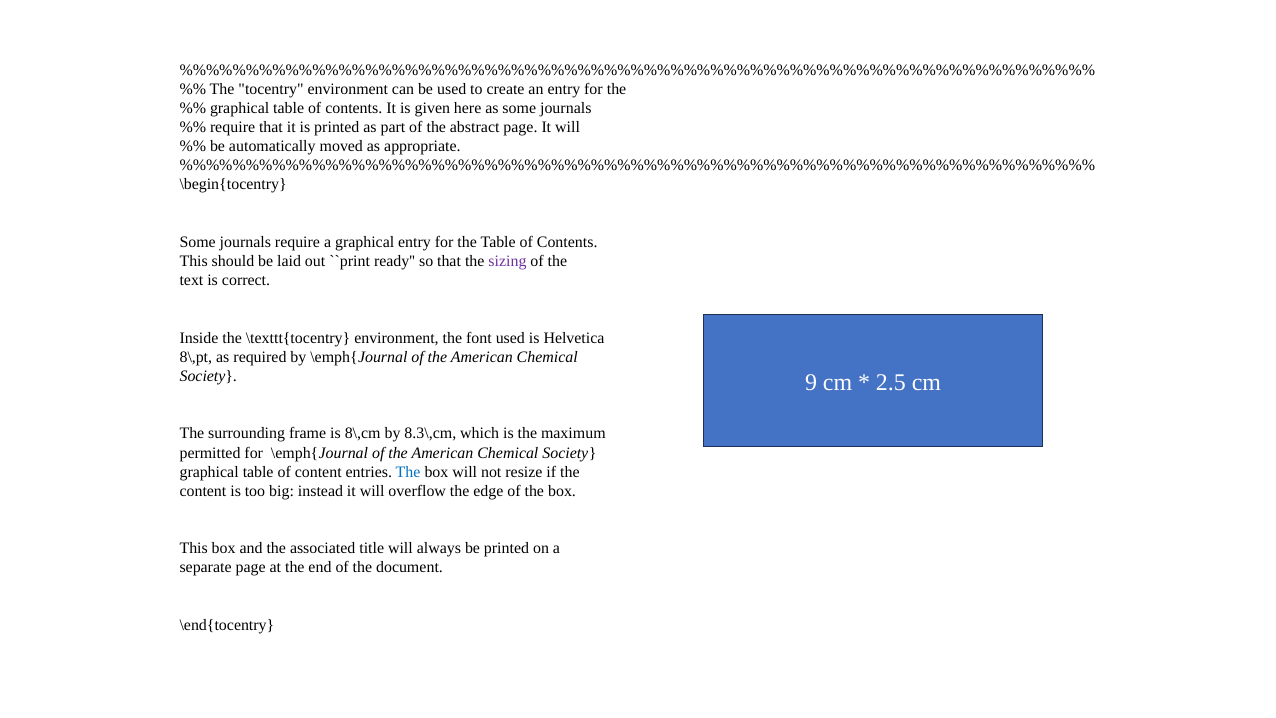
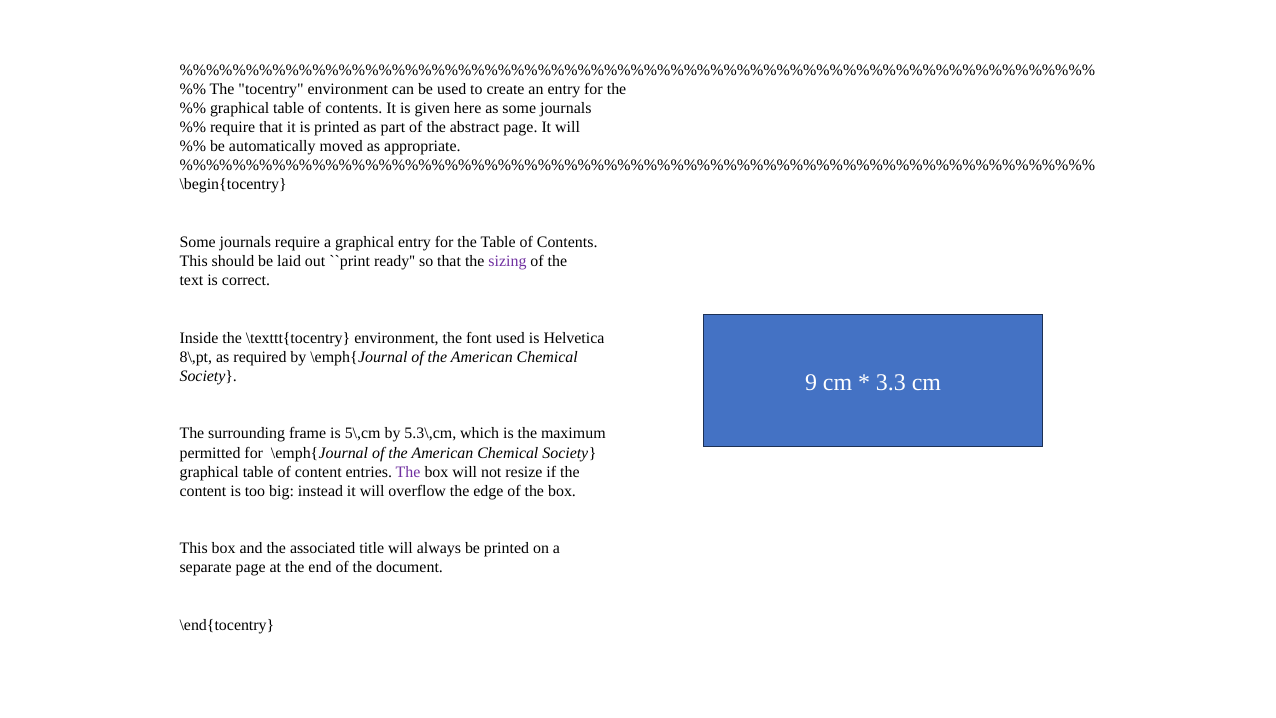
2.5: 2.5 -> 3.3 (891, 382)
8\,cm: 8\,cm -> 5\,cm (363, 433)
8.3\,cm: 8.3\,cm -> 5.3\,cm (430, 433)
The colour: blue -> purple (408, 472)
